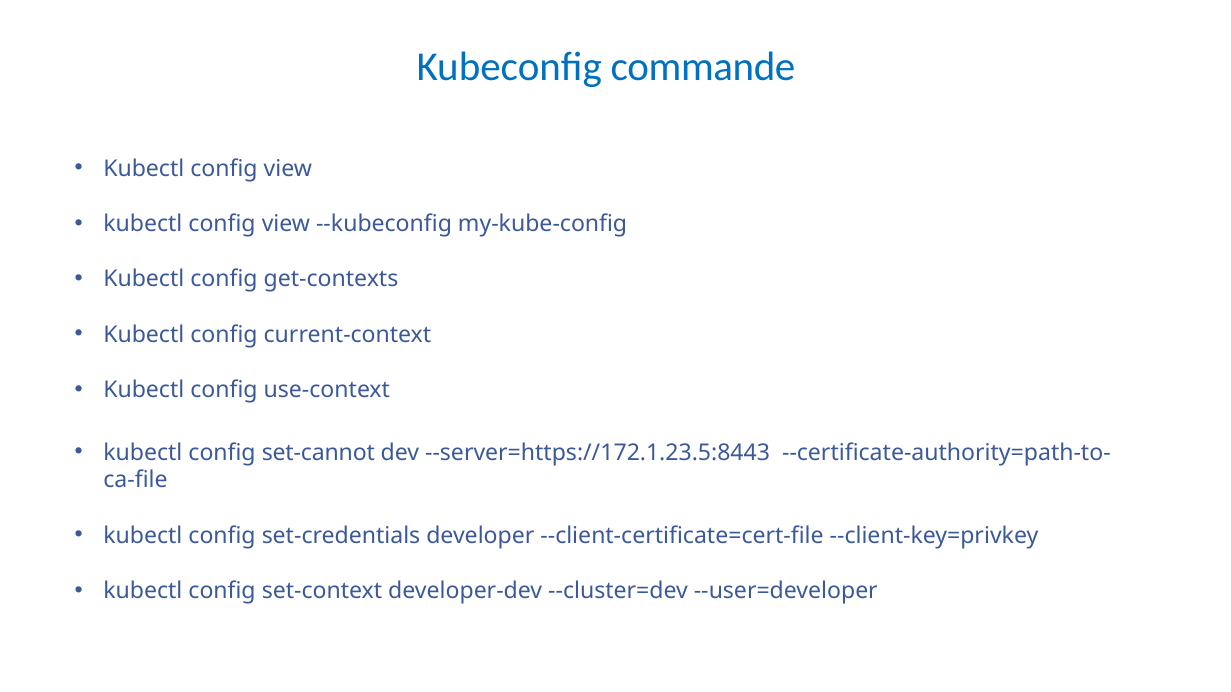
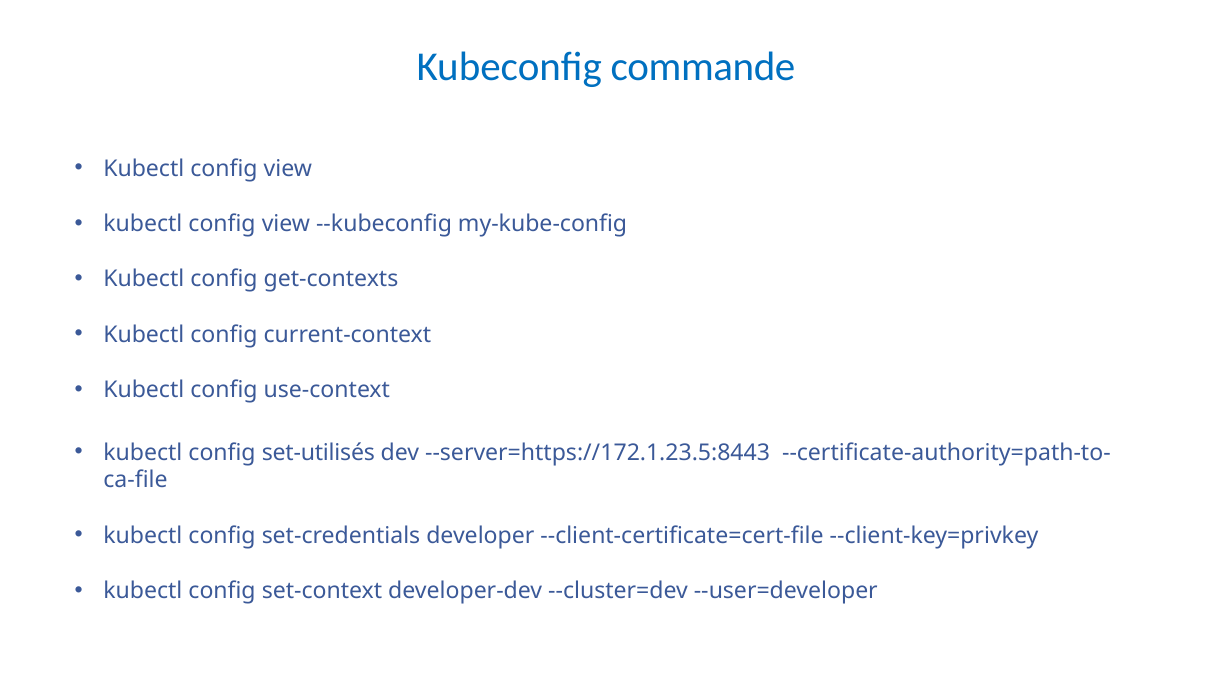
set-cannot: set-cannot -> set-utilisés (318, 453)
